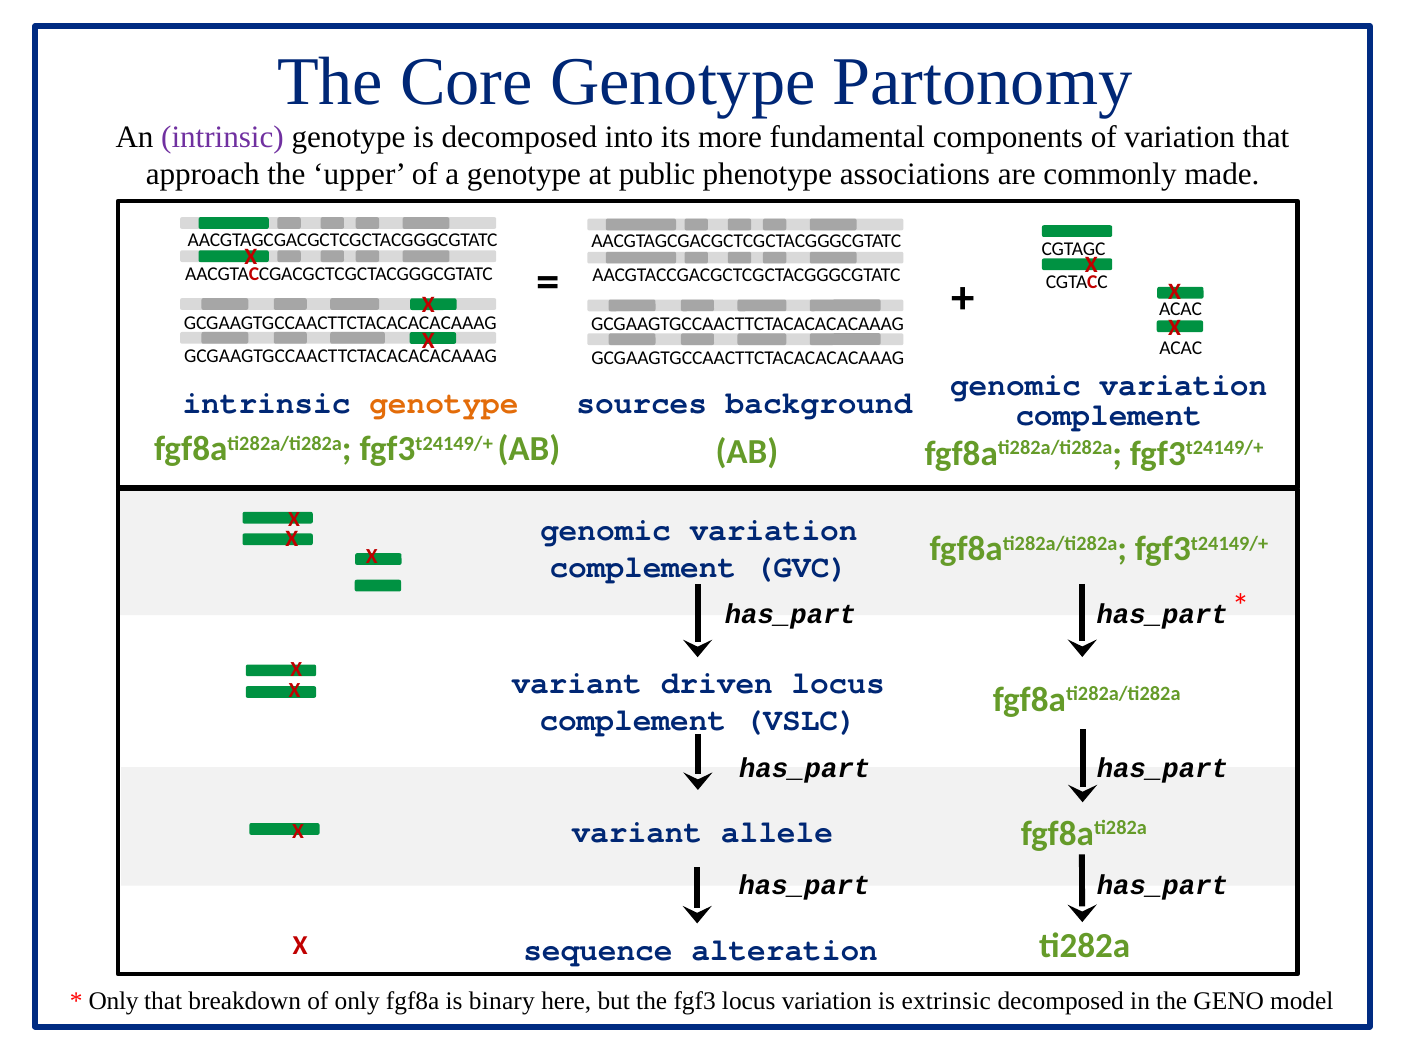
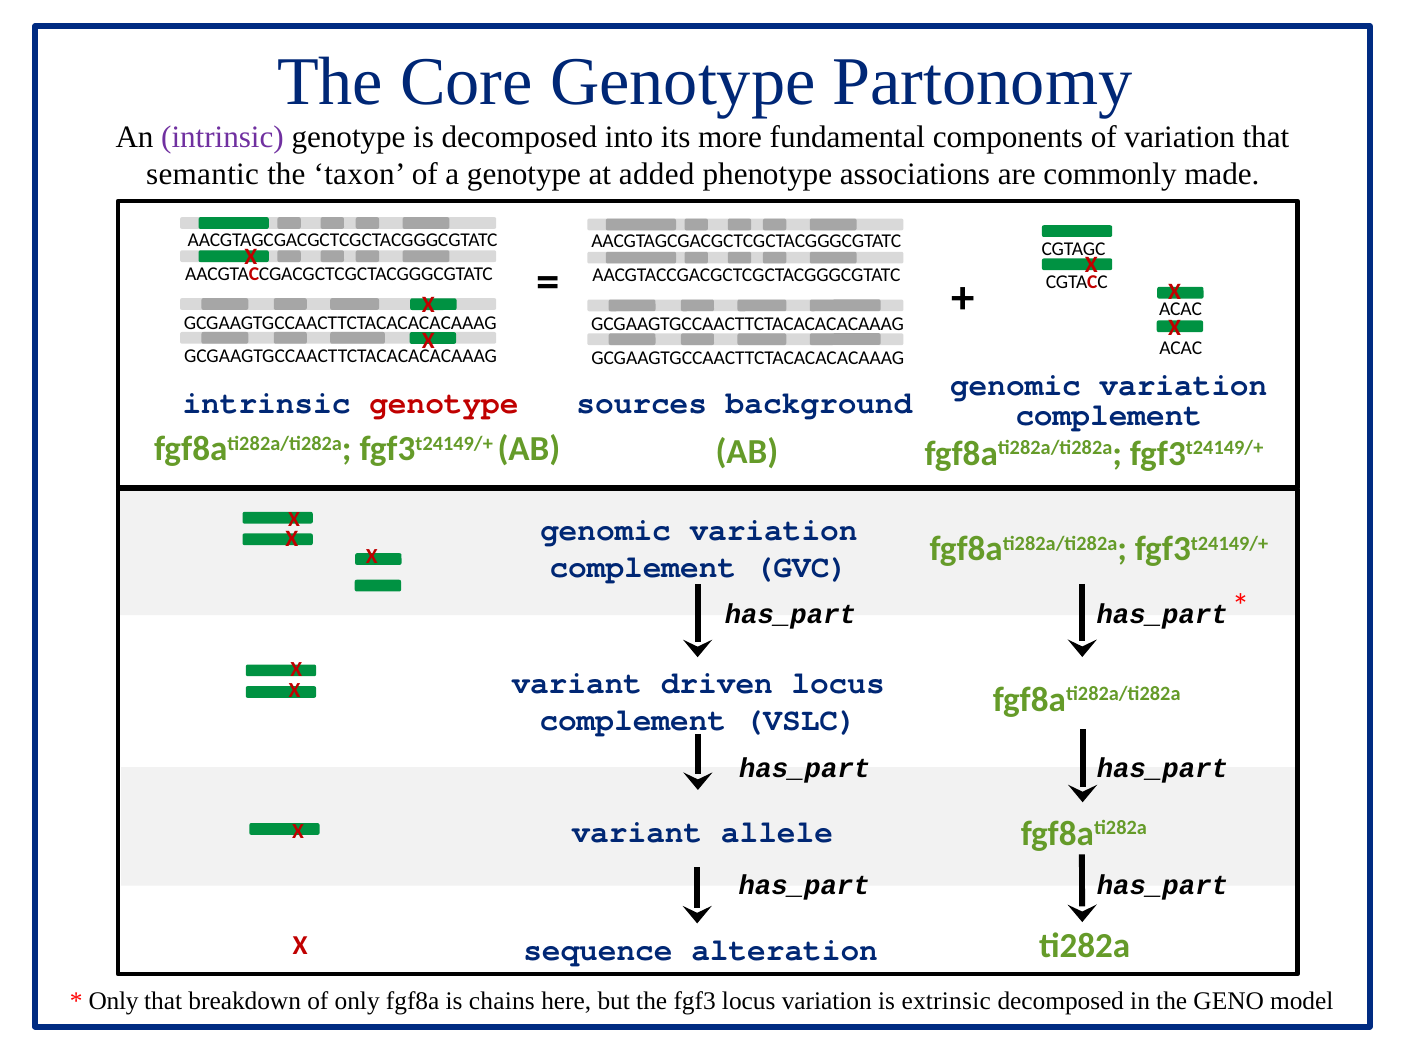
approach: approach -> semantic (203, 175)
upper: upper -> taxon (360, 175)
public: public -> added (657, 175)
genotype colour: orange -> red (444, 404)
binary: binary -> chains (502, 1002)
